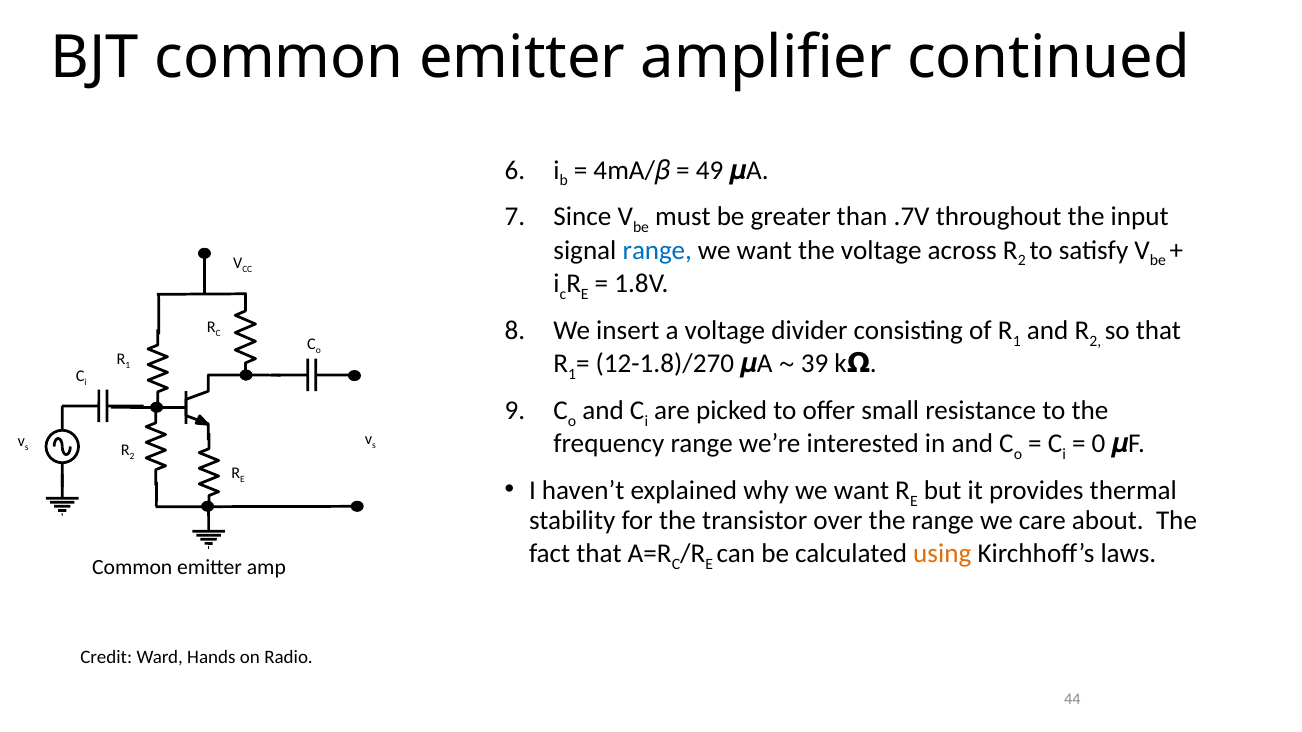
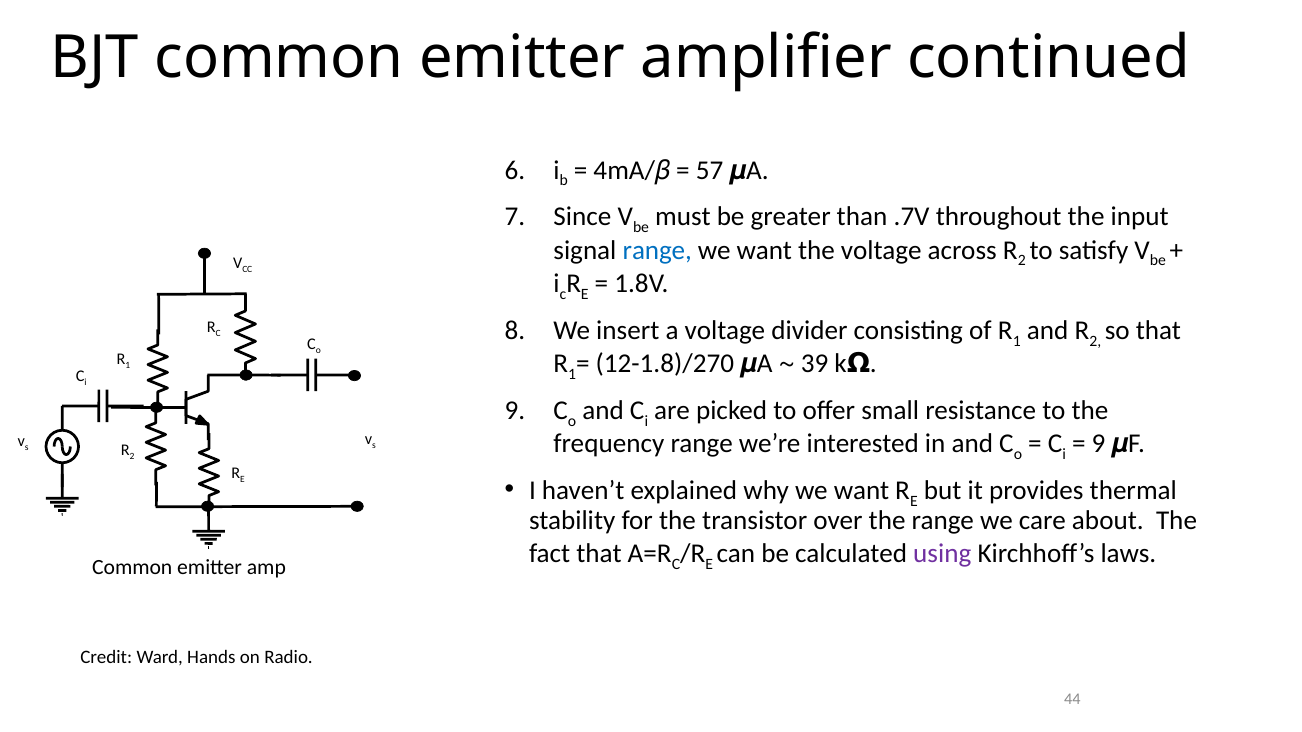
49: 49 -> 57 (710, 170)
0: 0 -> 9 (1099, 444)
using colour: orange -> purple (942, 554)
